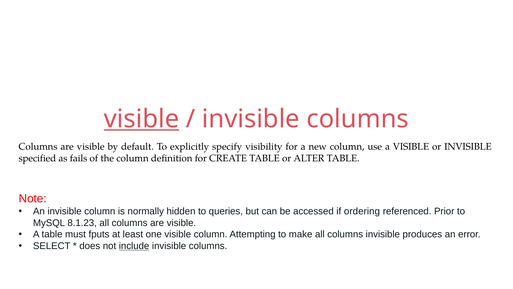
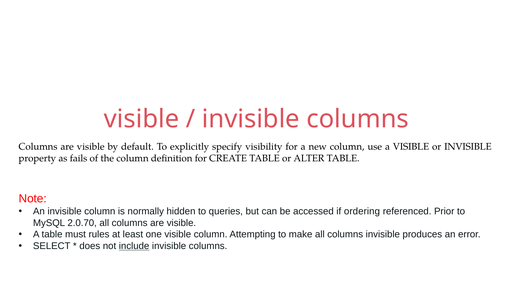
visible underline: present -> none (142, 119)
specified: specified -> property (37, 158)
8.1.23: 8.1.23 -> 2.0.70 (82, 223)
fputs: fputs -> rules (99, 234)
